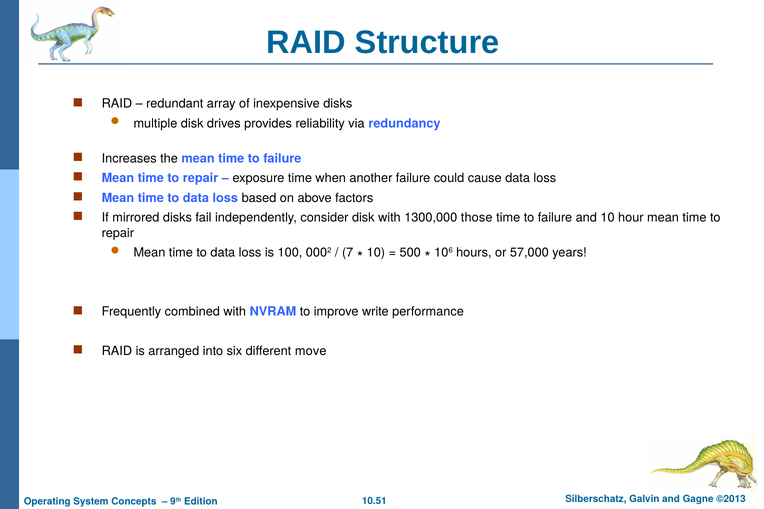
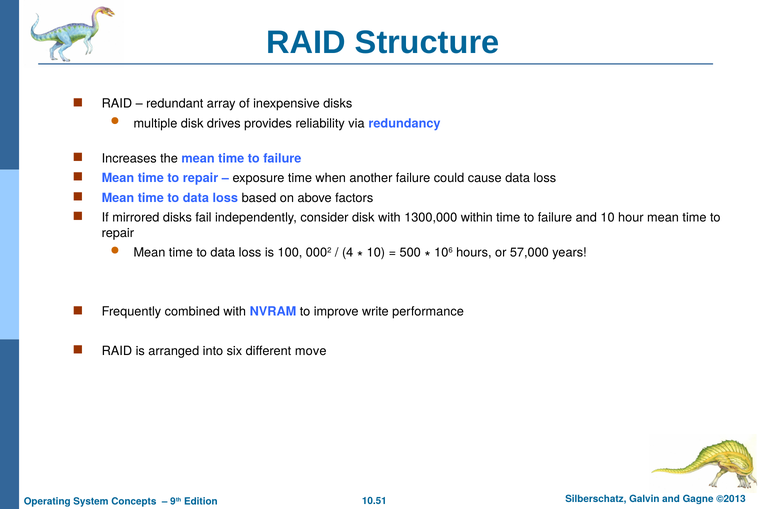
those: those -> within (477, 218)
7: 7 -> 4 (348, 253)
